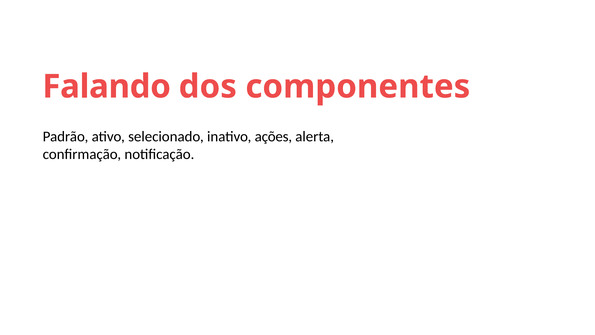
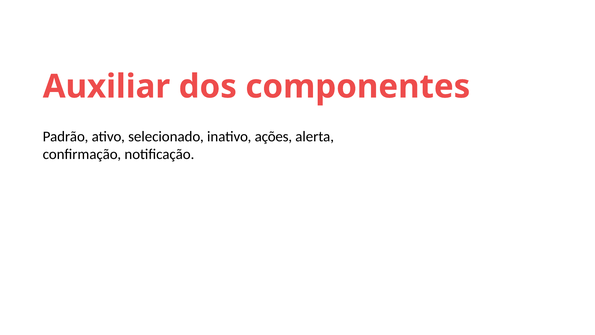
Falando: Falando -> Auxiliar (106, 87)
